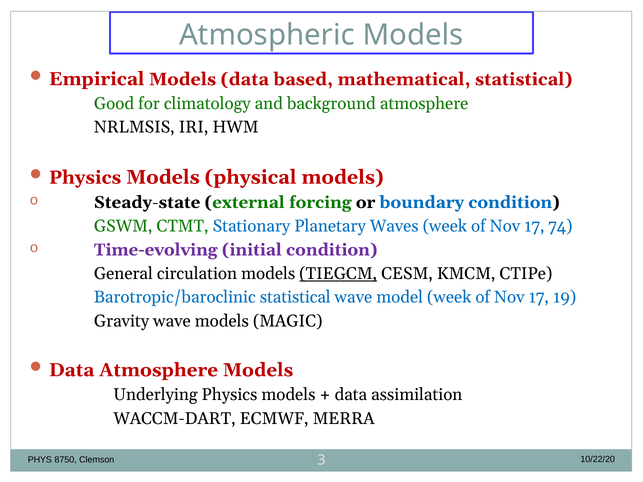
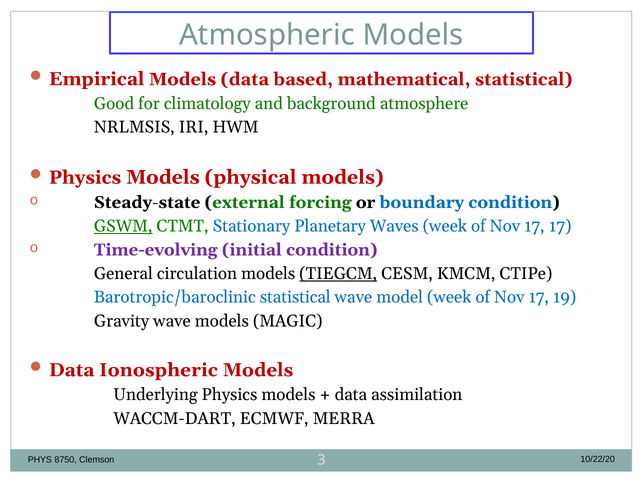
GSWM underline: none -> present (123, 226)
17 74: 74 -> 17 (560, 226)
Atmosphere: Atmosphere -> Ionospheric (158, 370)
